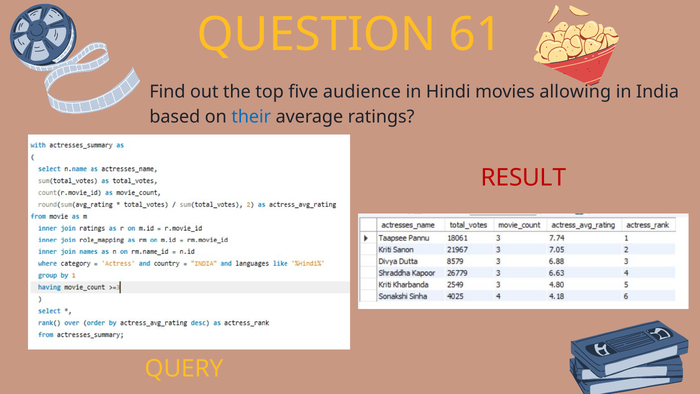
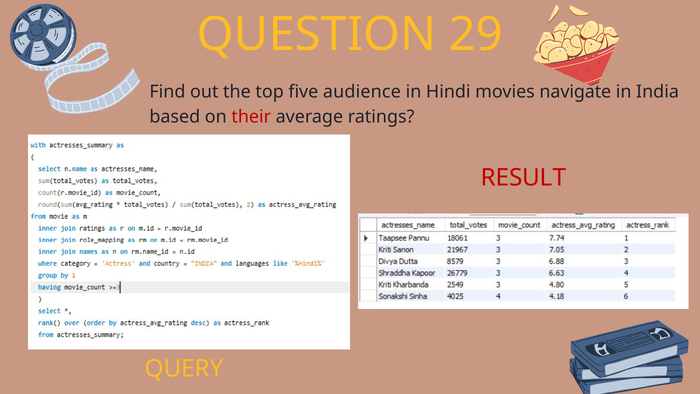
61: 61 -> 29 (476, 35)
allowing: allowing -> navigate (575, 92)
their colour: blue -> red (251, 117)
